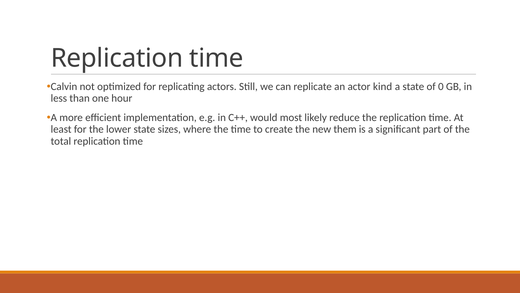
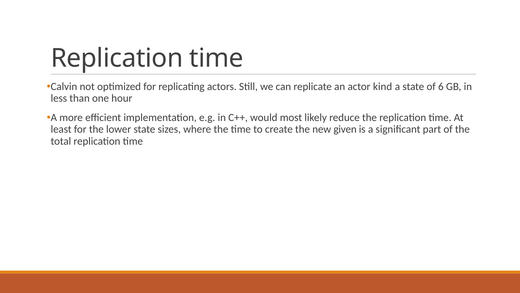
0: 0 -> 6 (441, 86)
them: them -> given (345, 129)
